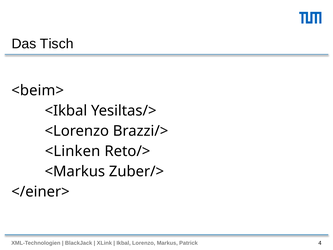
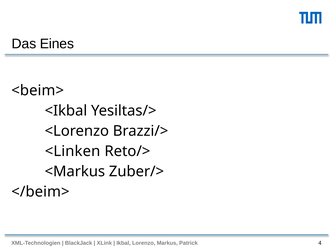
Tisch: Tisch -> Eines (57, 44)
</einer>: </einer> -> </beim> (40, 191)
